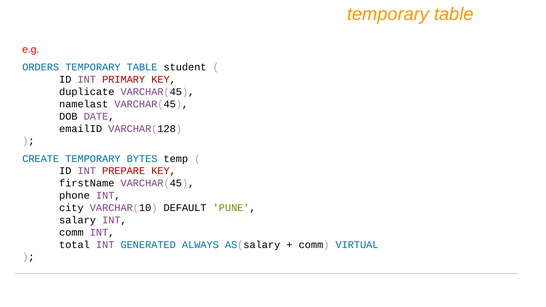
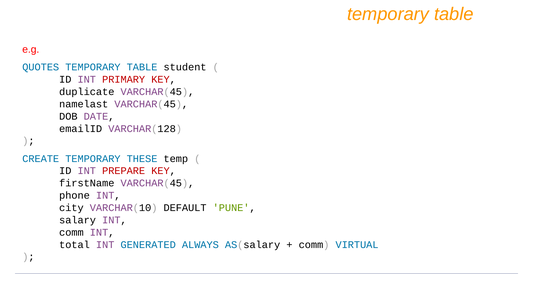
ORDERS: ORDERS -> QUOTES (41, 67)
BYTES: BYTES -> THESE (142, 159)
